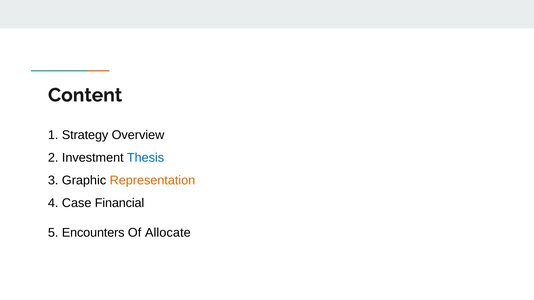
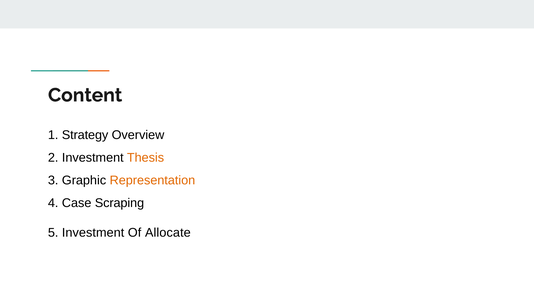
Thesis colour: blue -> orange (146, 158)
Financial: Financial -> Scraping (119, 203)
5 Encounters: Encounters -> Investment (93, 233)
